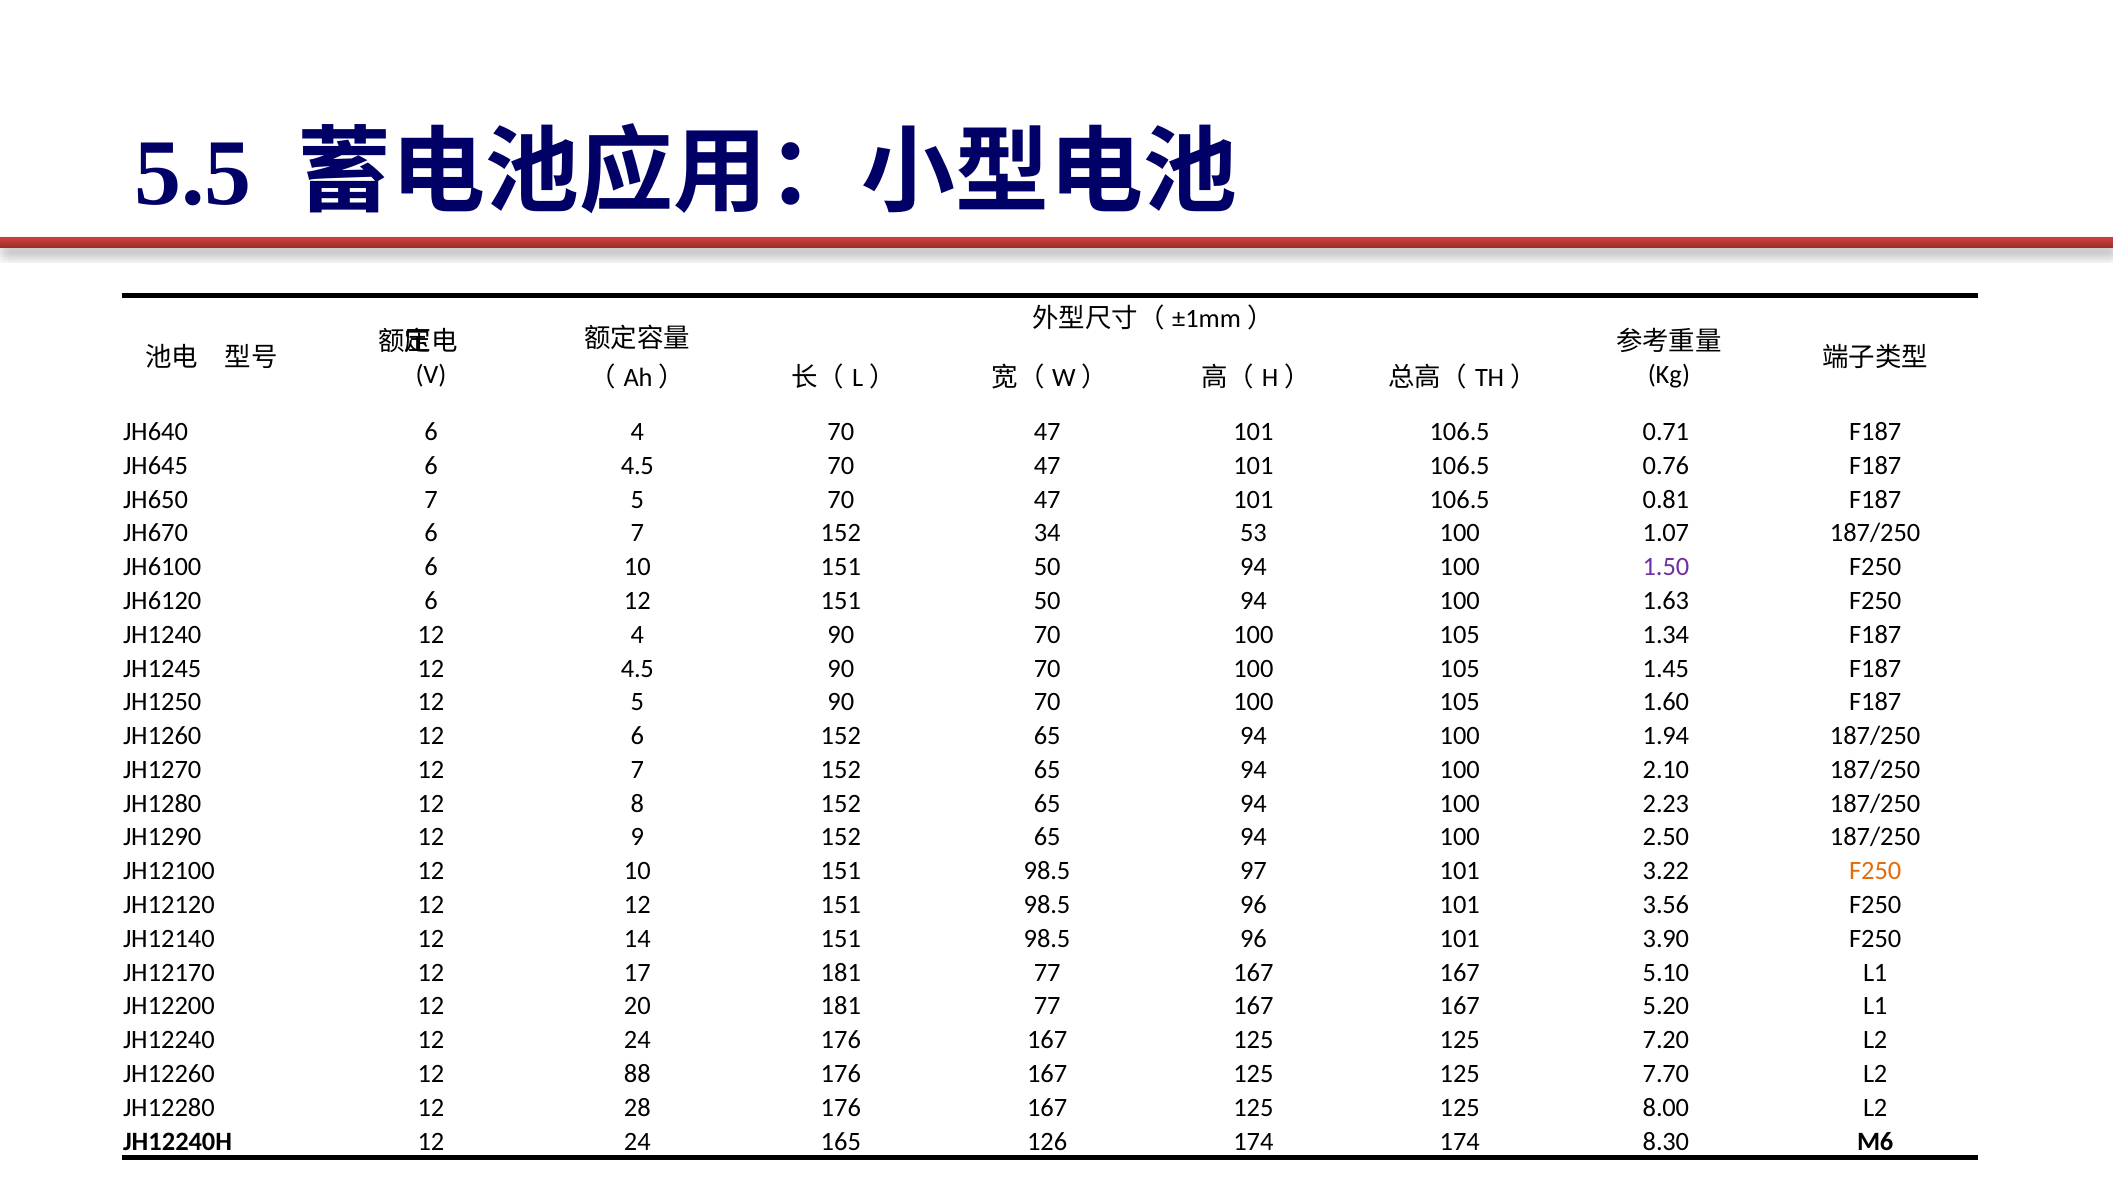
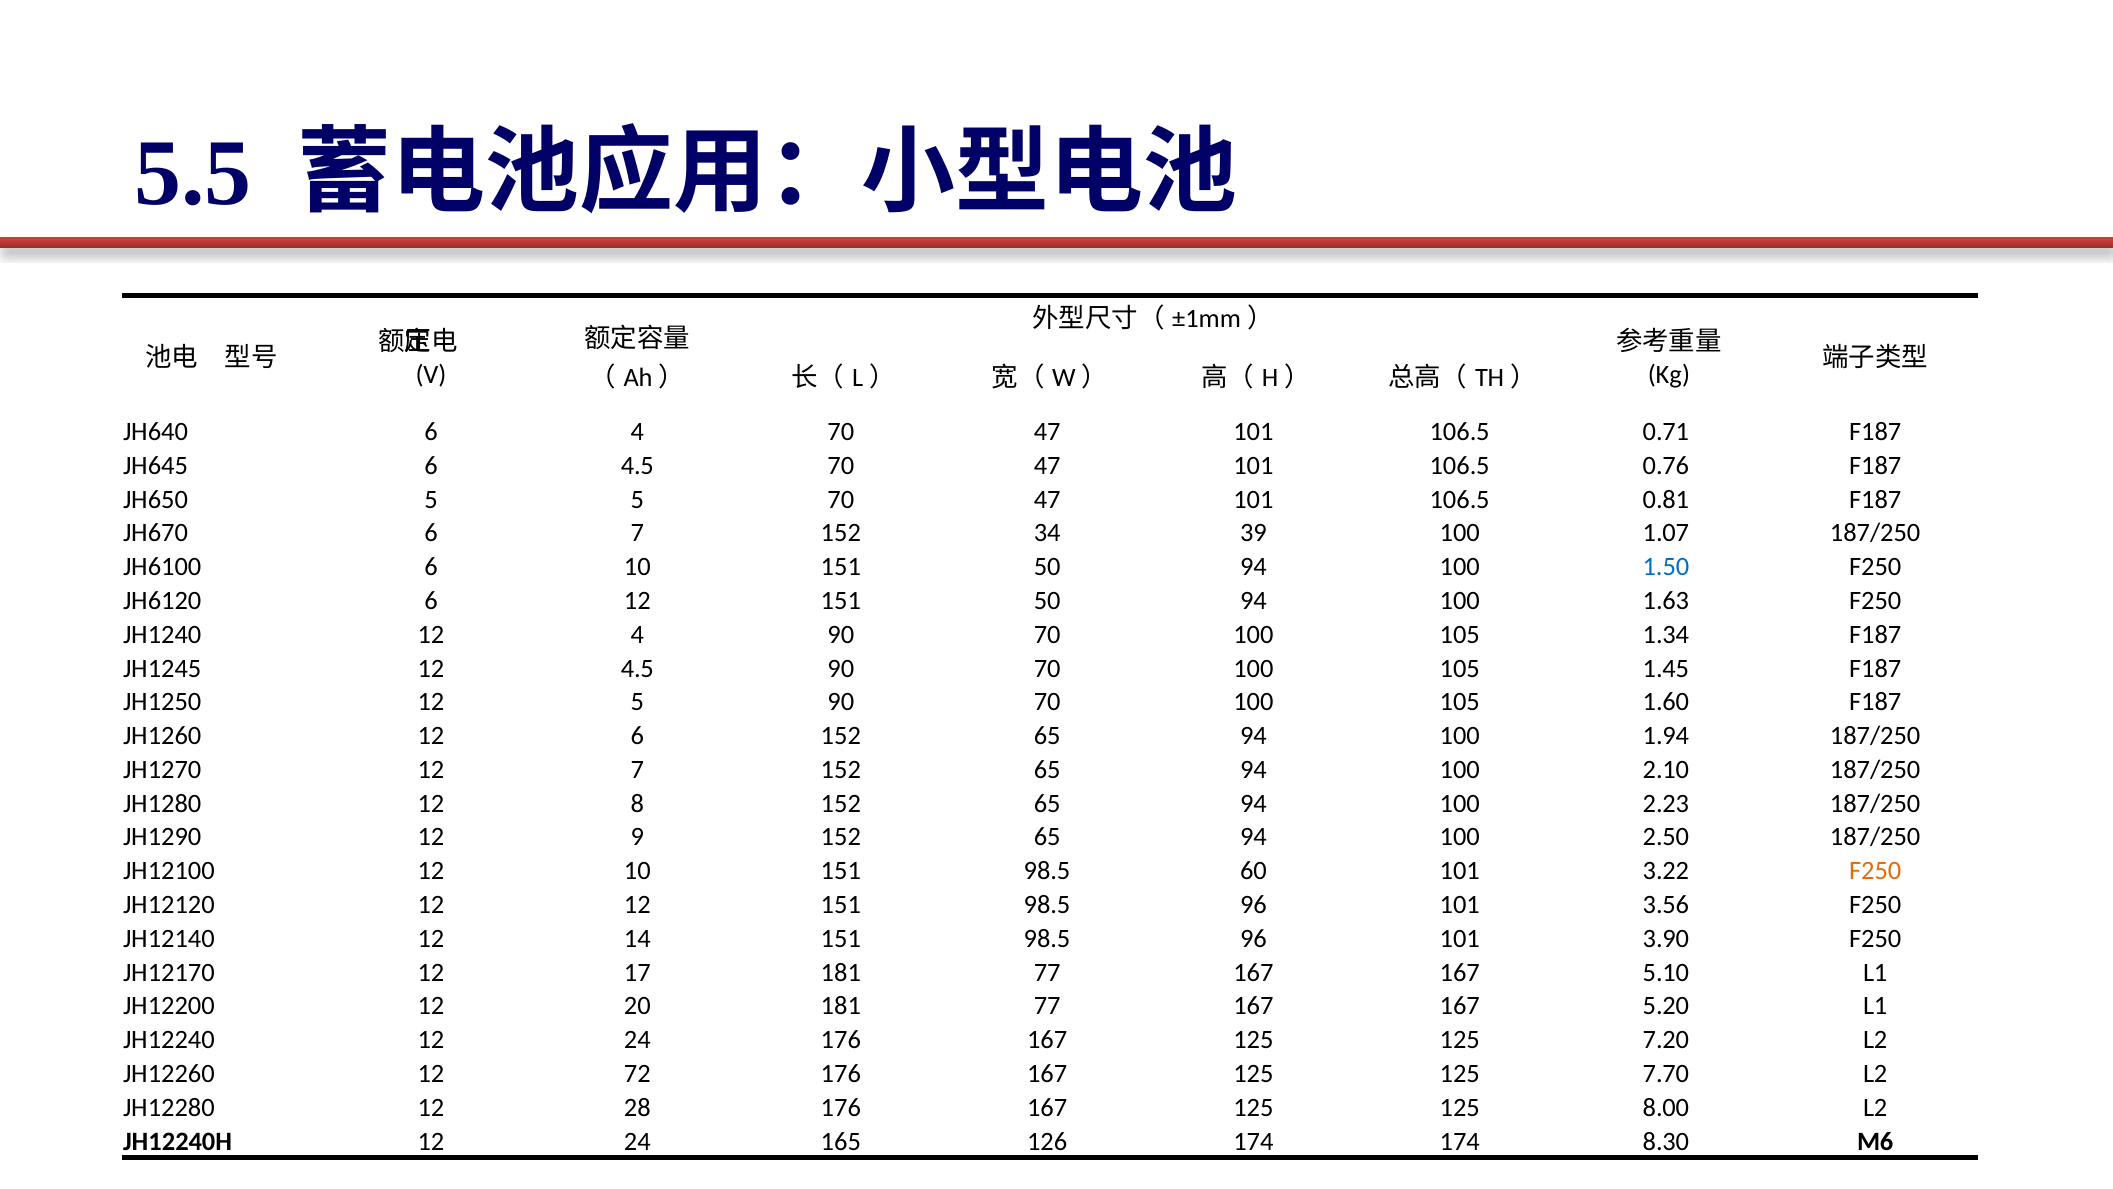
JH650 7: 7 -> 5 (431, 499)
53: 53 -> 39 (1253, 533)
1.50 colour: purple -> blue (1666, 567)
97: 97 -> 60 (1253, 871)
88: 88 -> 72 (637, 1073)
